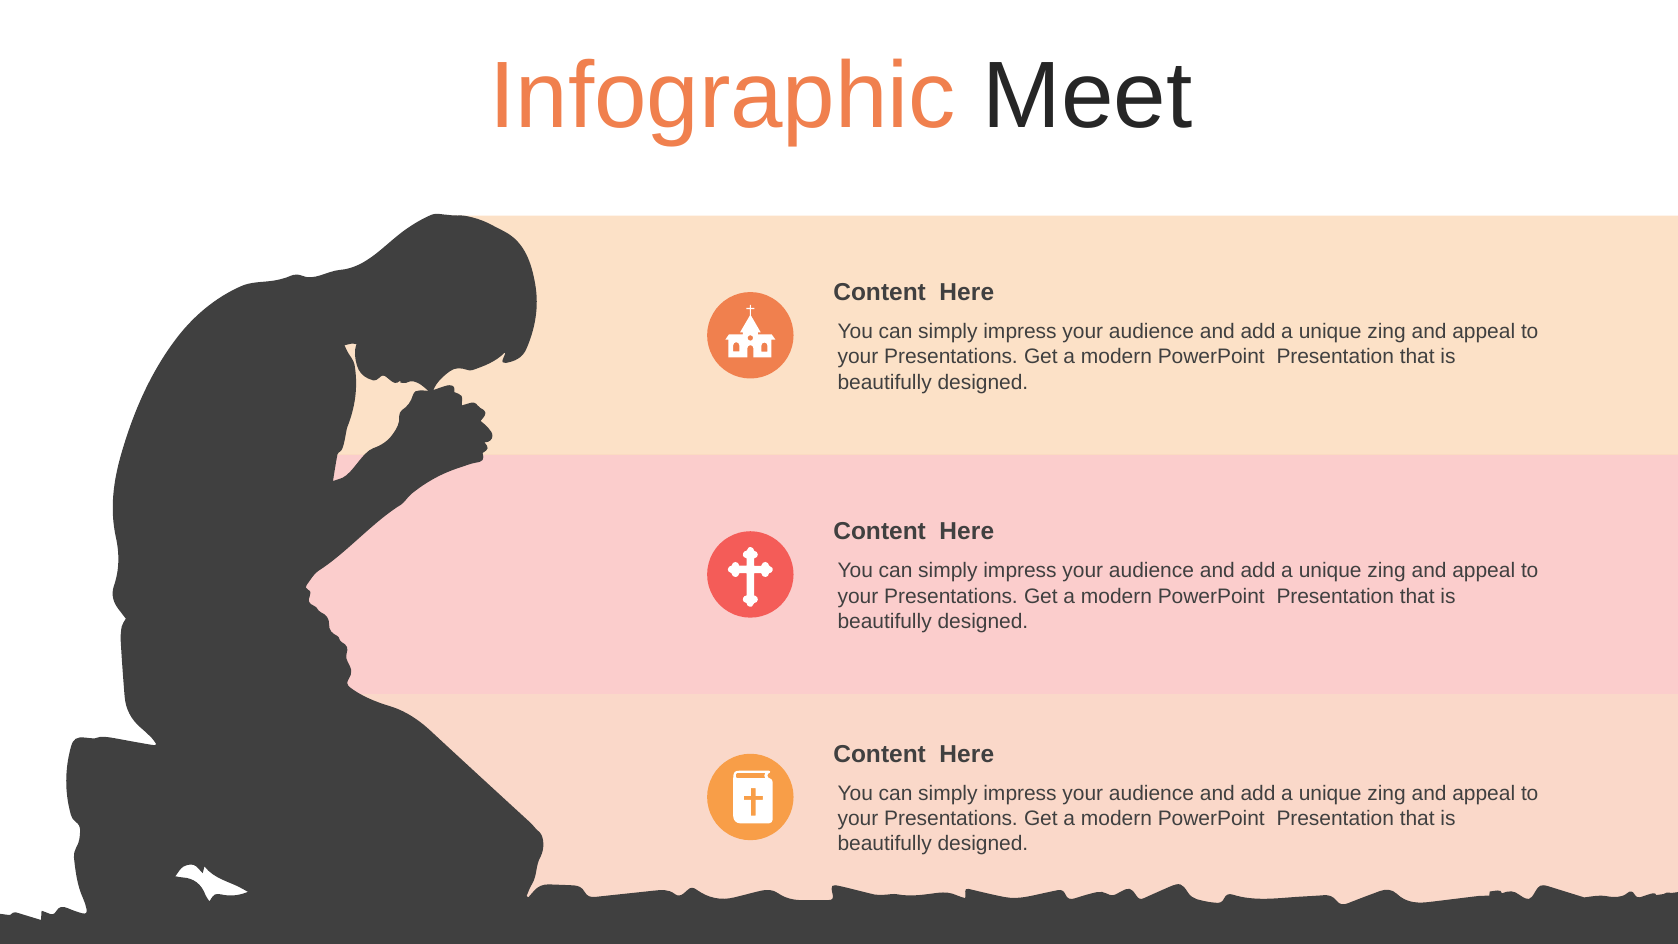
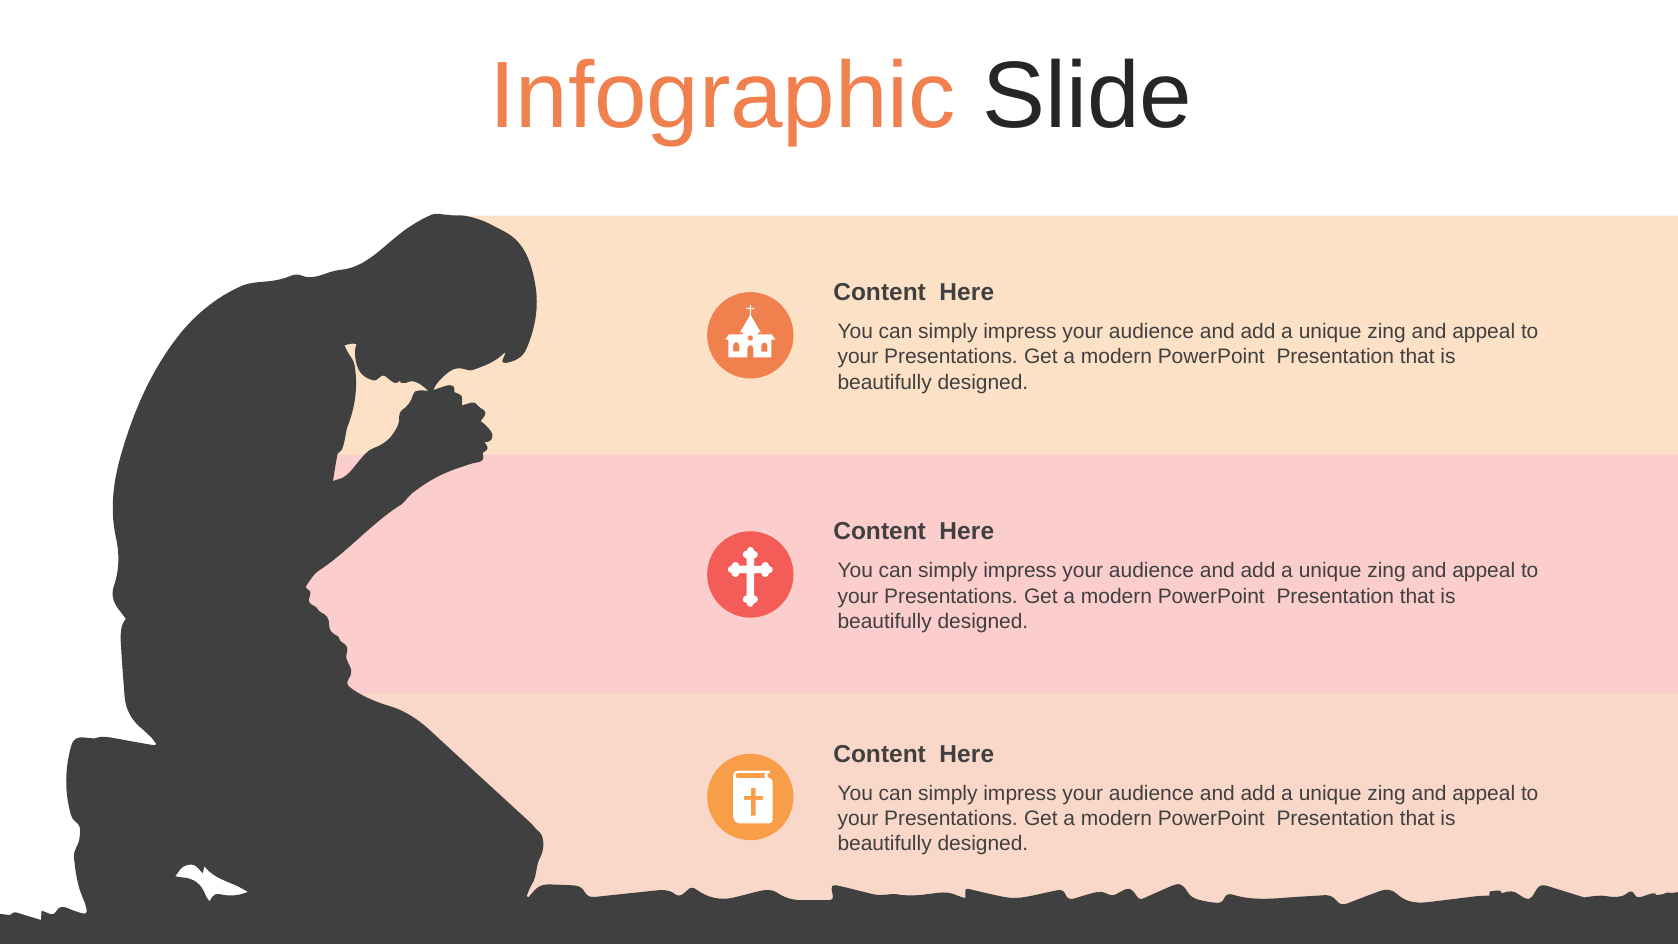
Meet: Meet -> Slide (1087, 96)
